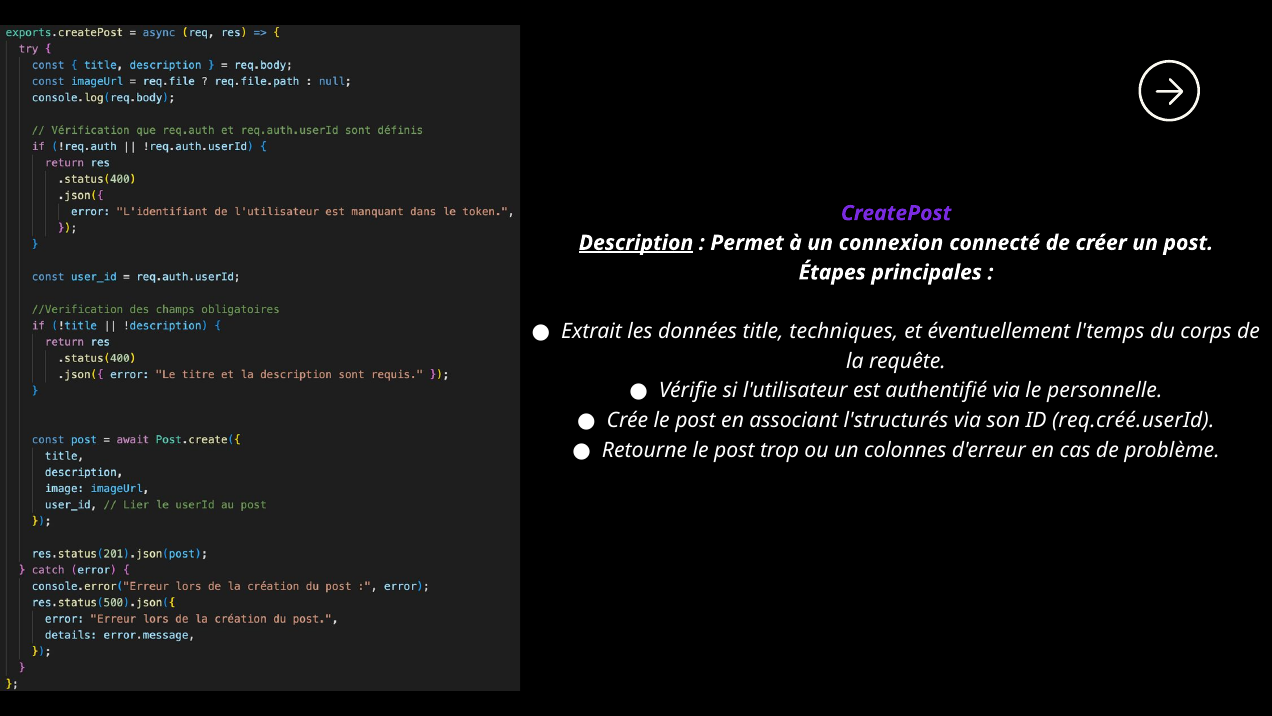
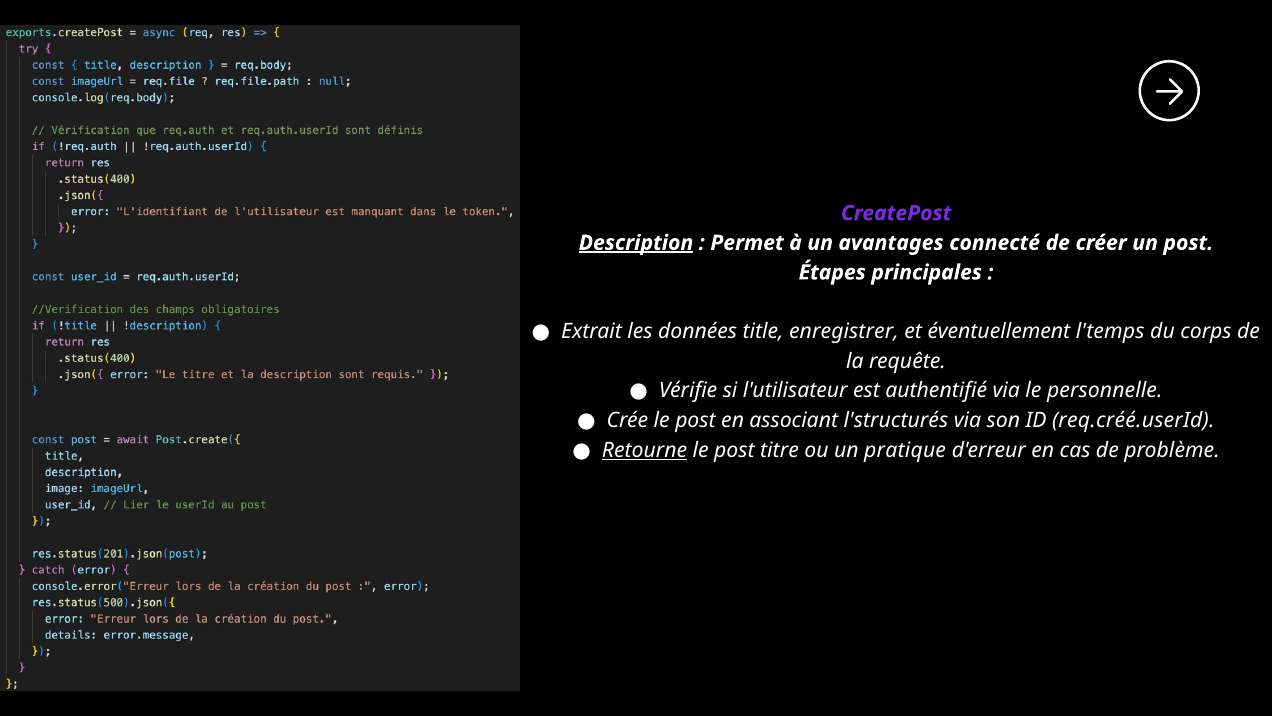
connexion: connexion -> avantages (891, 243)
techniques: techniques -> enregistrer (844, 331)
Retourne underline: none -> present (645, 450)
trop: trop -> titre (779, 450)
colonnes: colonnes -> pratique (905, 450)
